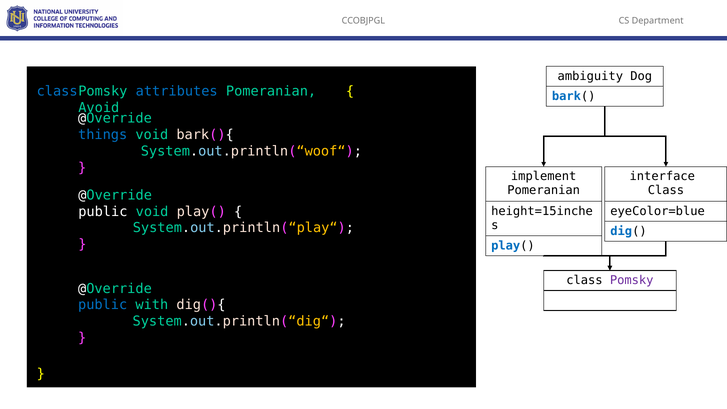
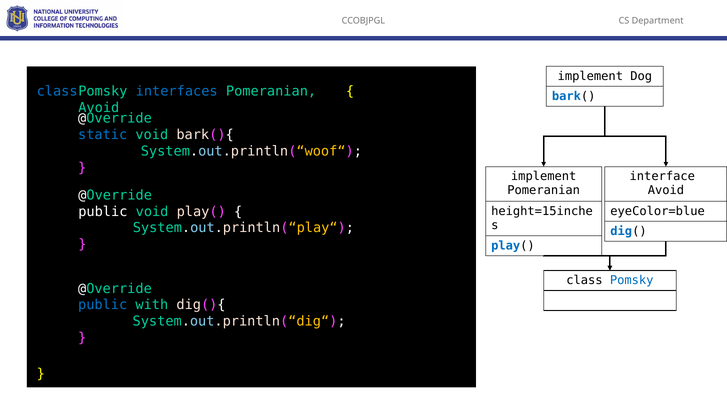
ambiguity: ambiguity -> implement (590, 76)
attributes: attributes -> interfaces (177, 91)
things: things -> static (103, 135)
Class: Class -> Avoid (666, 190)
Pomsky colour: purple -> blue (632, 280)
